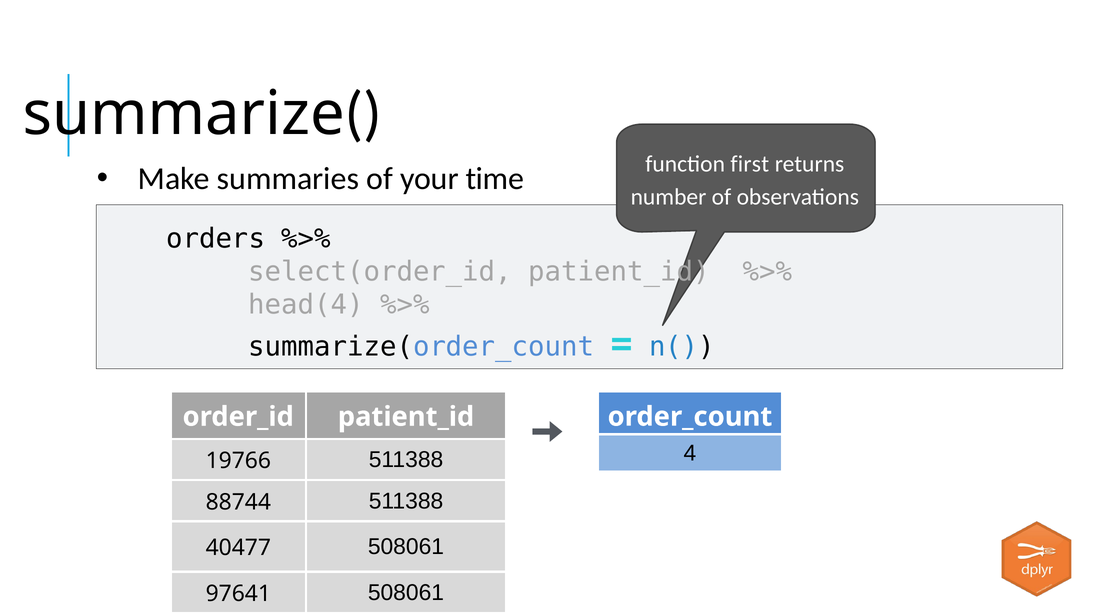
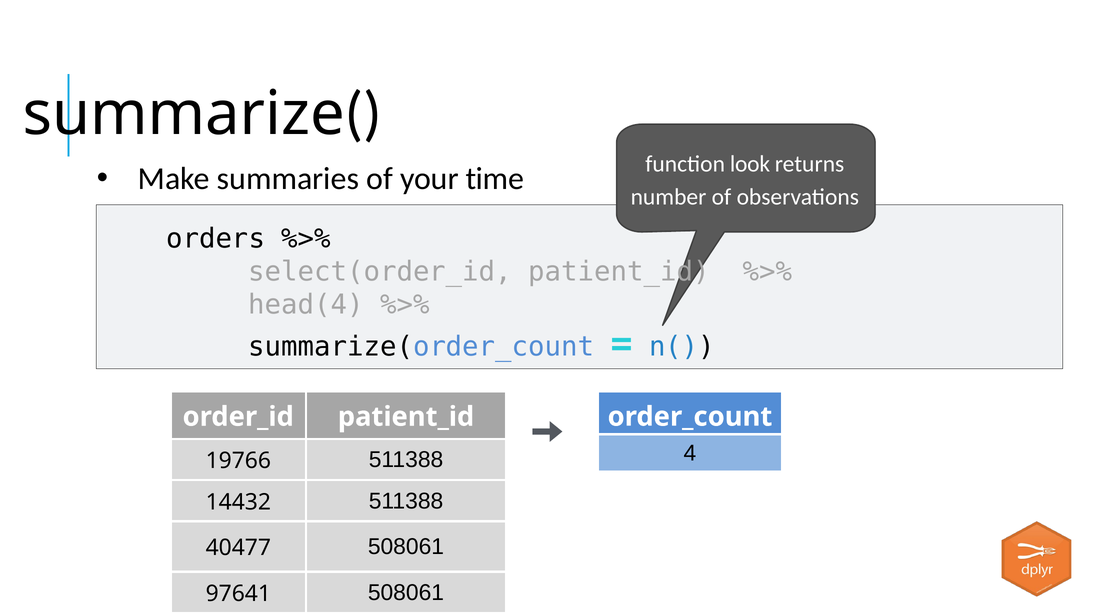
first: first -> look (750, 164)
88744: 88744 -> 14432 (238, 502)
